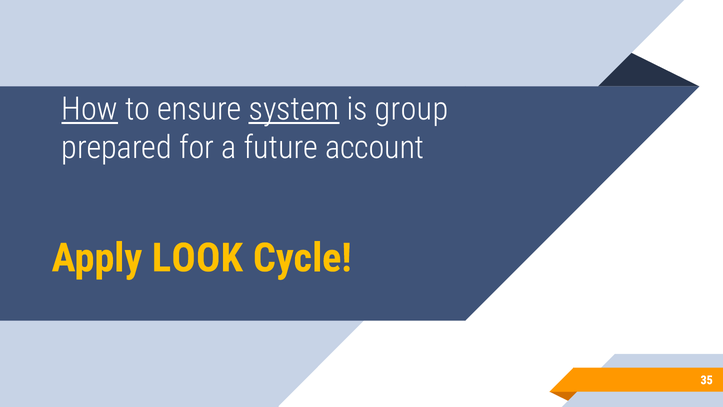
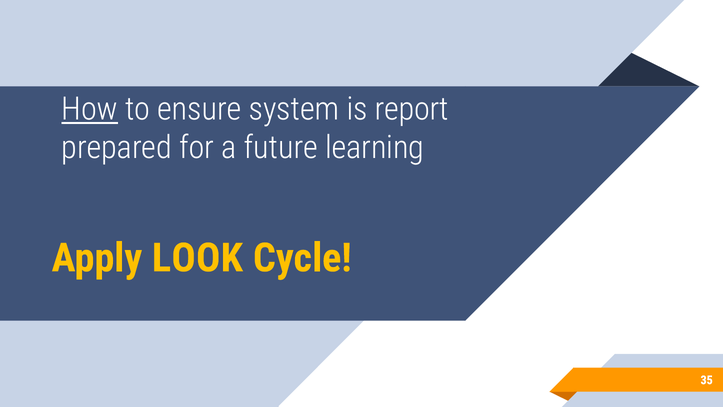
system underline: present -> none (294, 109)
group: group -> report (412, 109)
account: account -> learning (375, 148)
